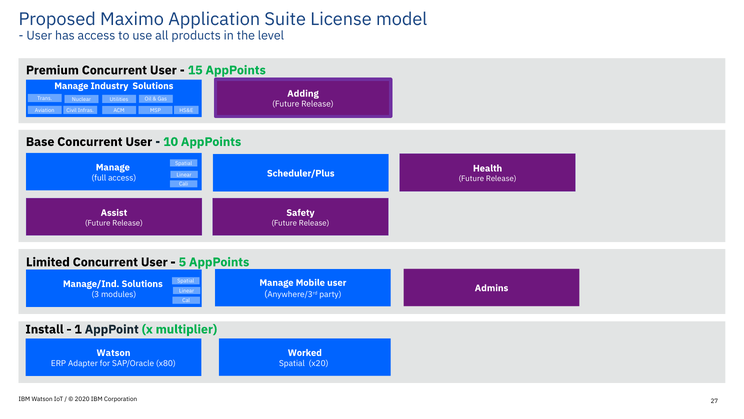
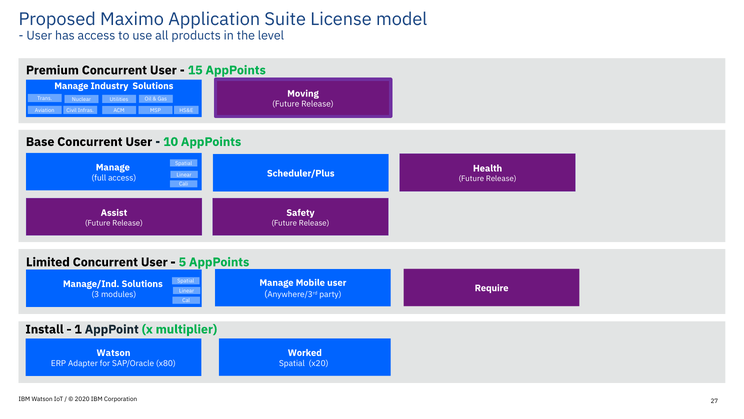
Adding: Adding -> Moving (303, 93)
Admins: Admins -> Require (492, 288)
